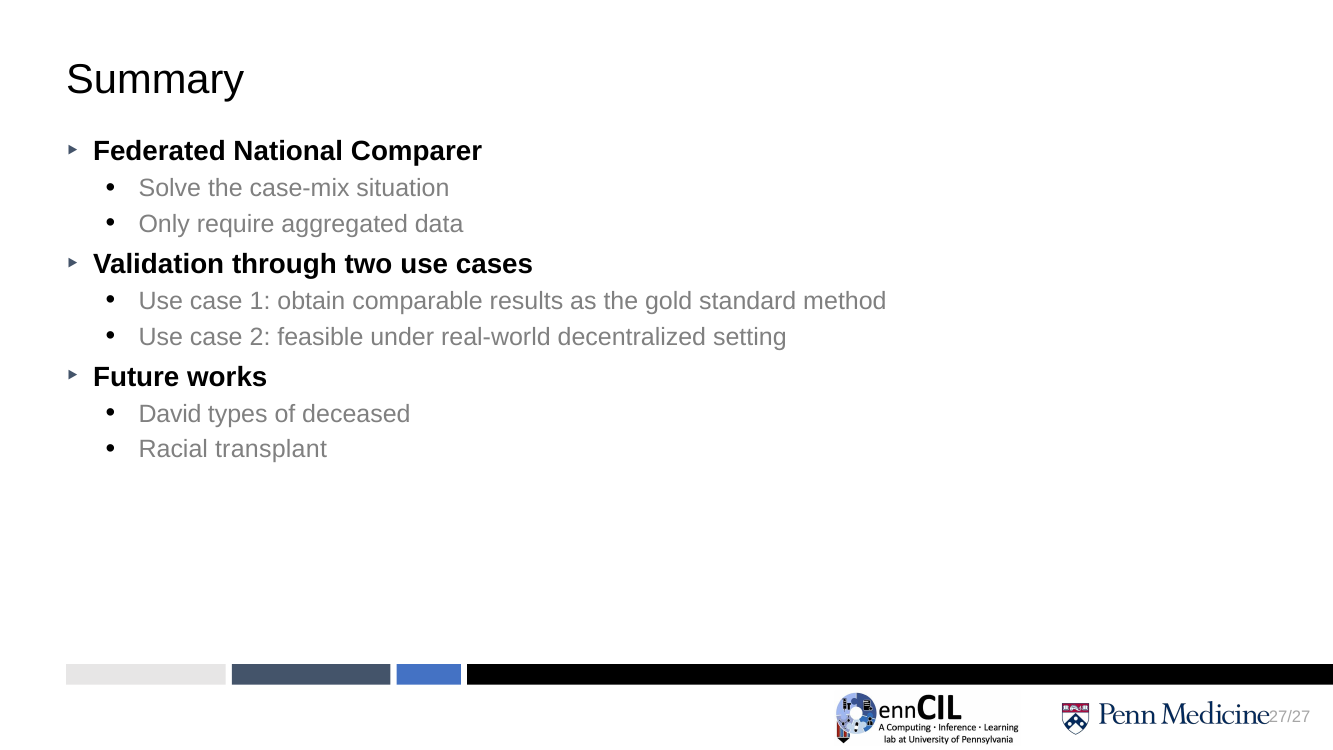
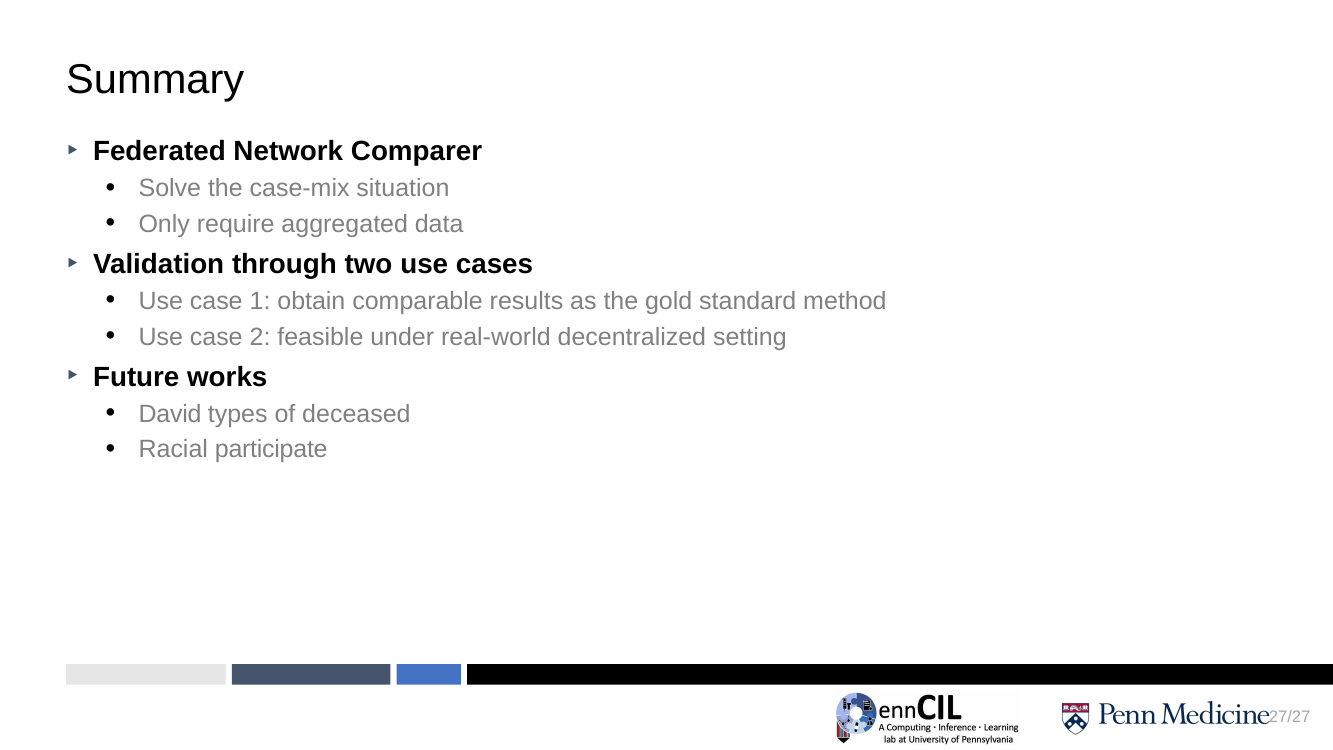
National: National -> Network (288, 151)
transplant: transplant -> participate (271, 450)
